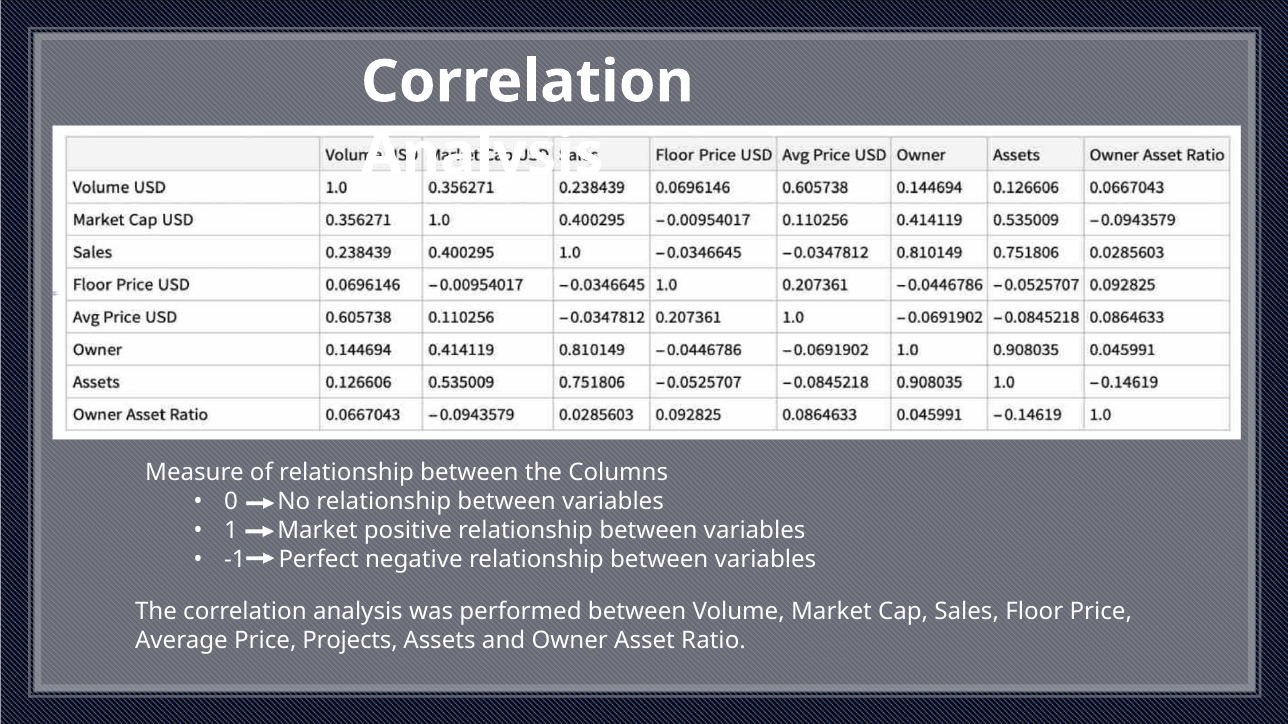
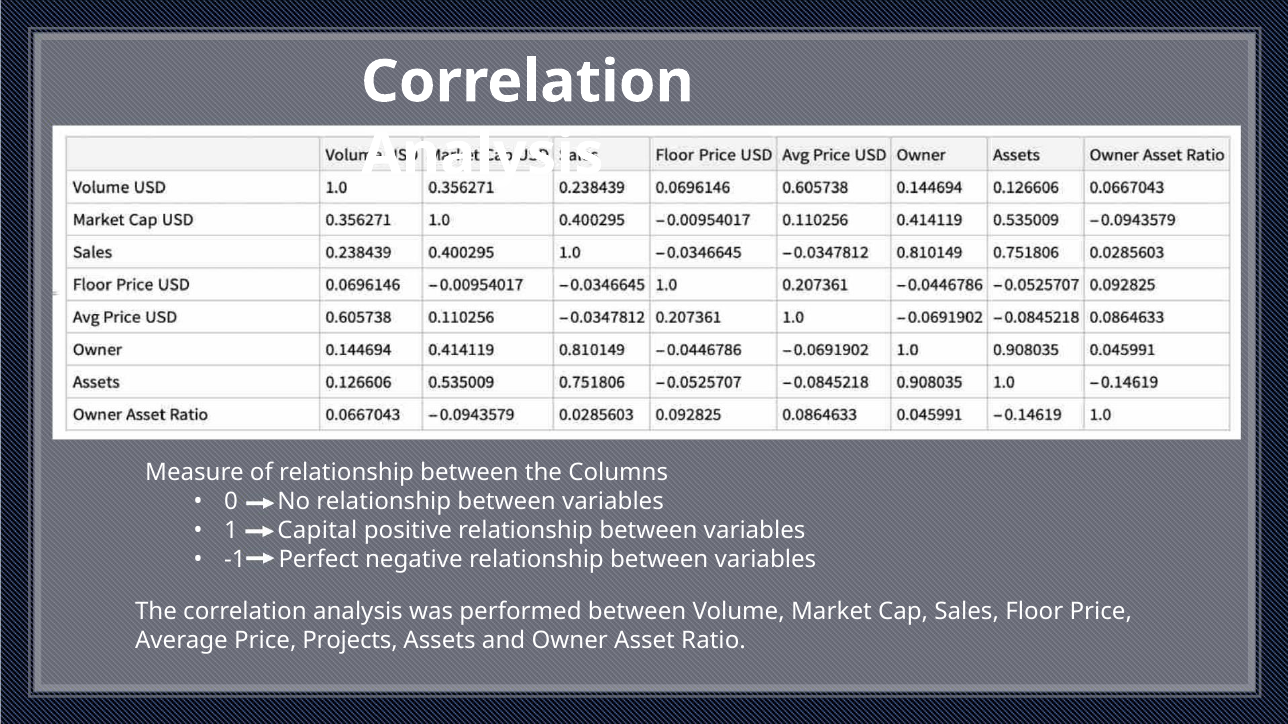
1 Market: Market -> Capital (317, 531)
